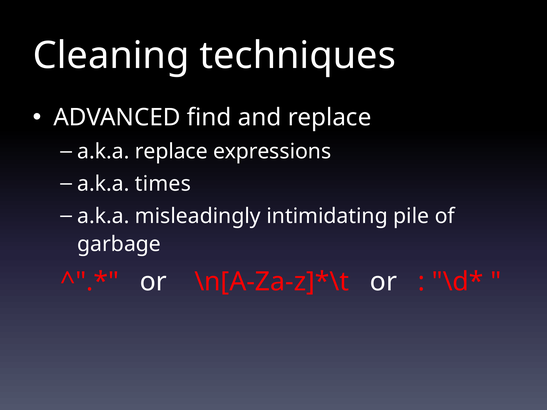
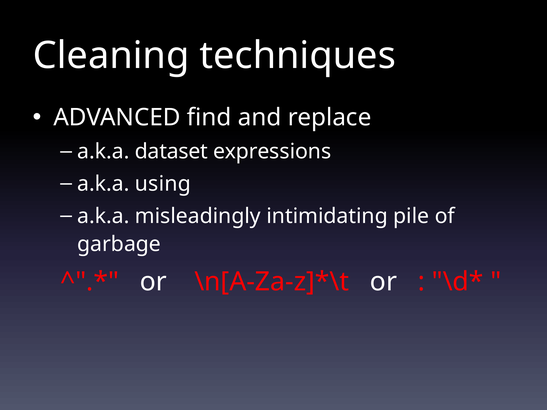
a.k.a replace: replace -> dataset (171, 152)
times: times -> using (163, 184)
